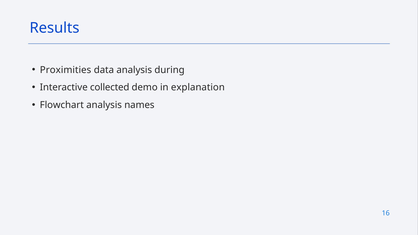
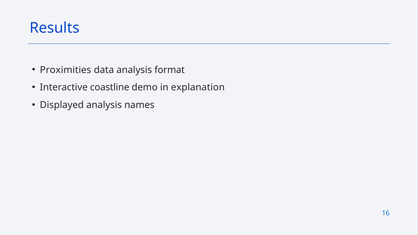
during: during -> format (170, 70)
collected: collected -> coastline (110, 88)
Flowchart: Flowchart -> Displayed (62, 105)
